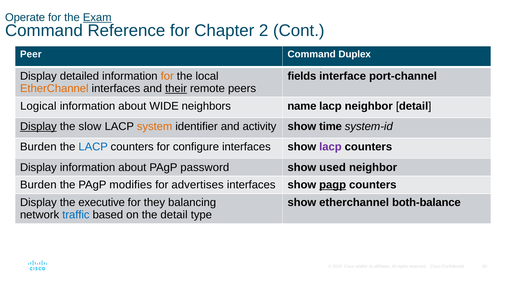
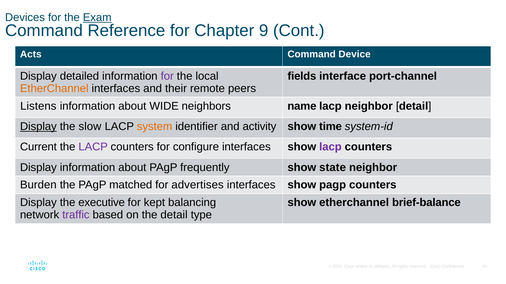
Operate: Operate -> Devices (25, 17)
2: 2 -> 9 (264, 31)
Peer: Peer -> Acts (31, 55)
Duplex: Duplex -> Device (355, 55)
for colour: orange -> purple (167, 76)
their underline: present -> none (176, 89)
Logical: Logical -> Listens (38, 106)
Burden: Burden -> Current (38, 147)
LACP colour: blue -> purple (93, 147)
password: password -> frequently (205, 168)
used: used -> state (333, 168)
modifies: modifies -> matched (131, 185)
pagp underline: present -> none (333, 185)
they: they -> kept (154, 203)
both-balance: both-balance -> brief-balance (426, 203)
traffic colour: blue -> purple (76, 215)
